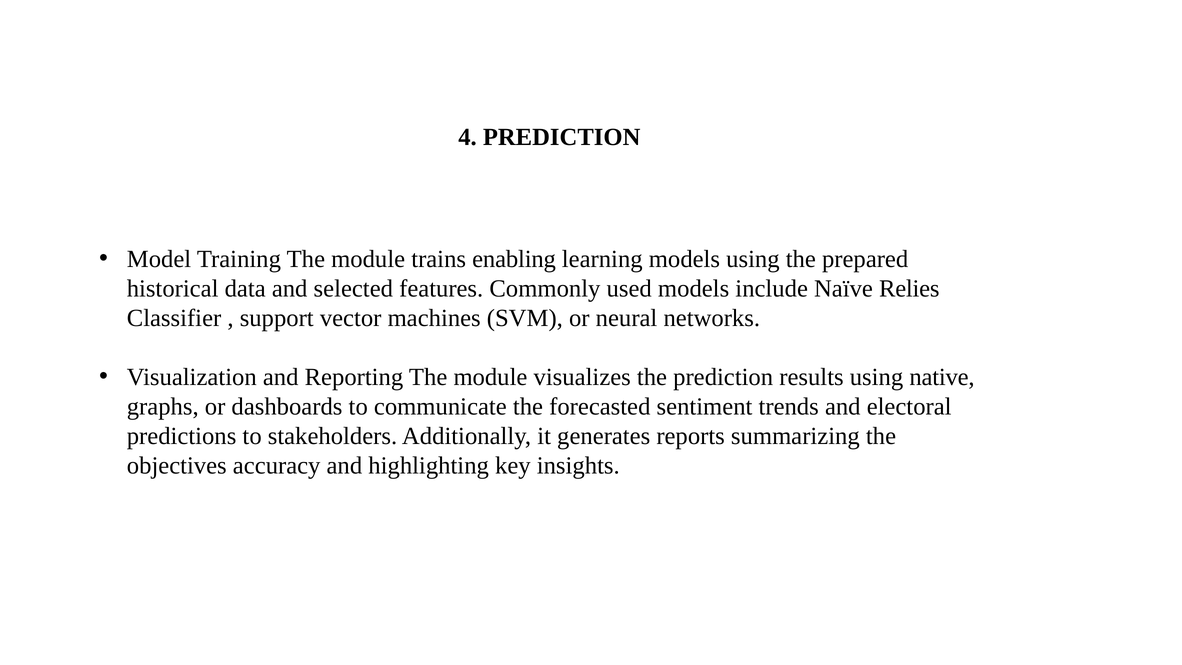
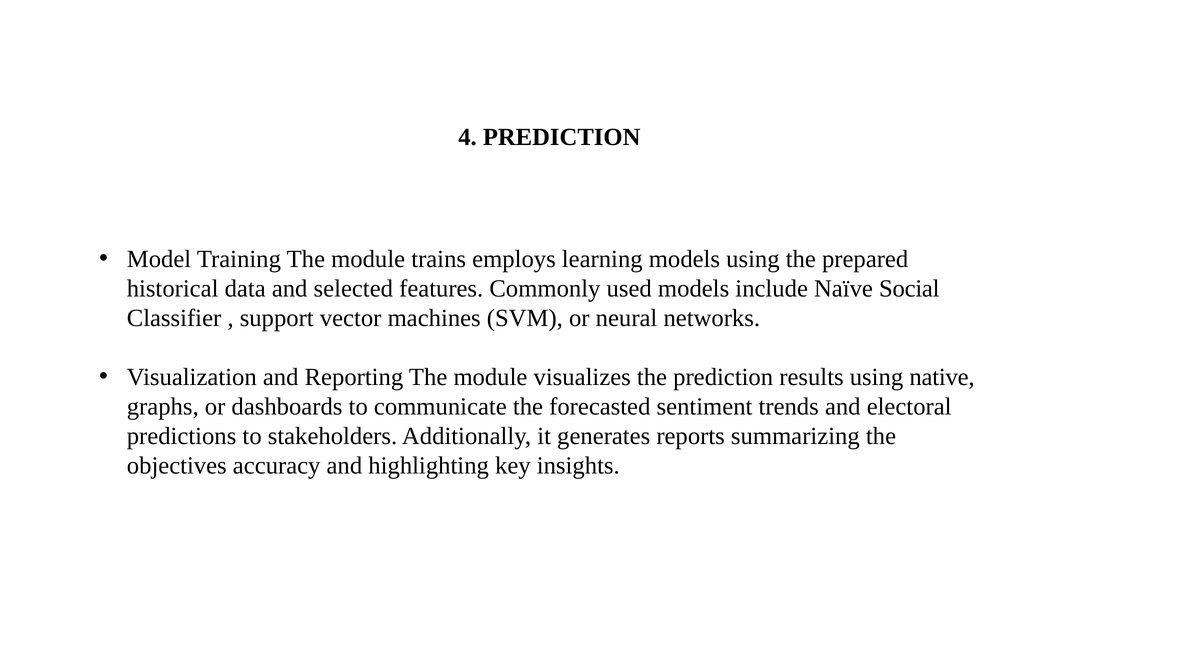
enabling: enabling -> employs (514, 259)
Relies: Relies -> Social (909, 288)
